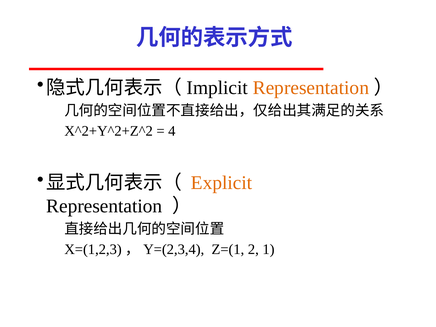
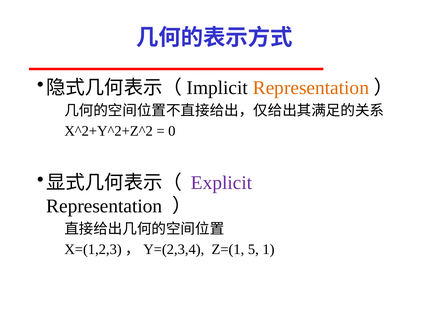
4: 4 -> 0 (172, 131)
Explicit colour: orange -> purple (222, 183)
2: 2 -> 5 (253, 249)
